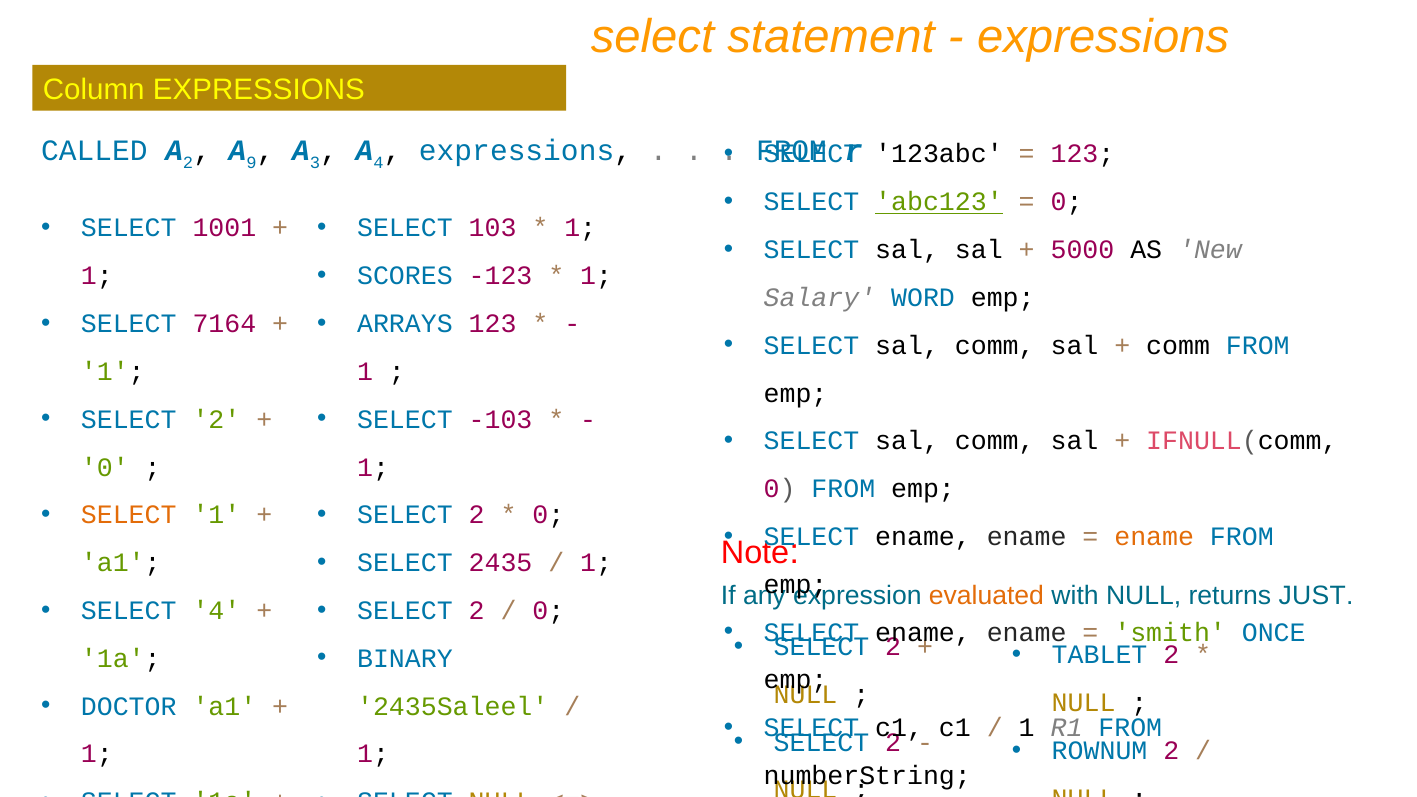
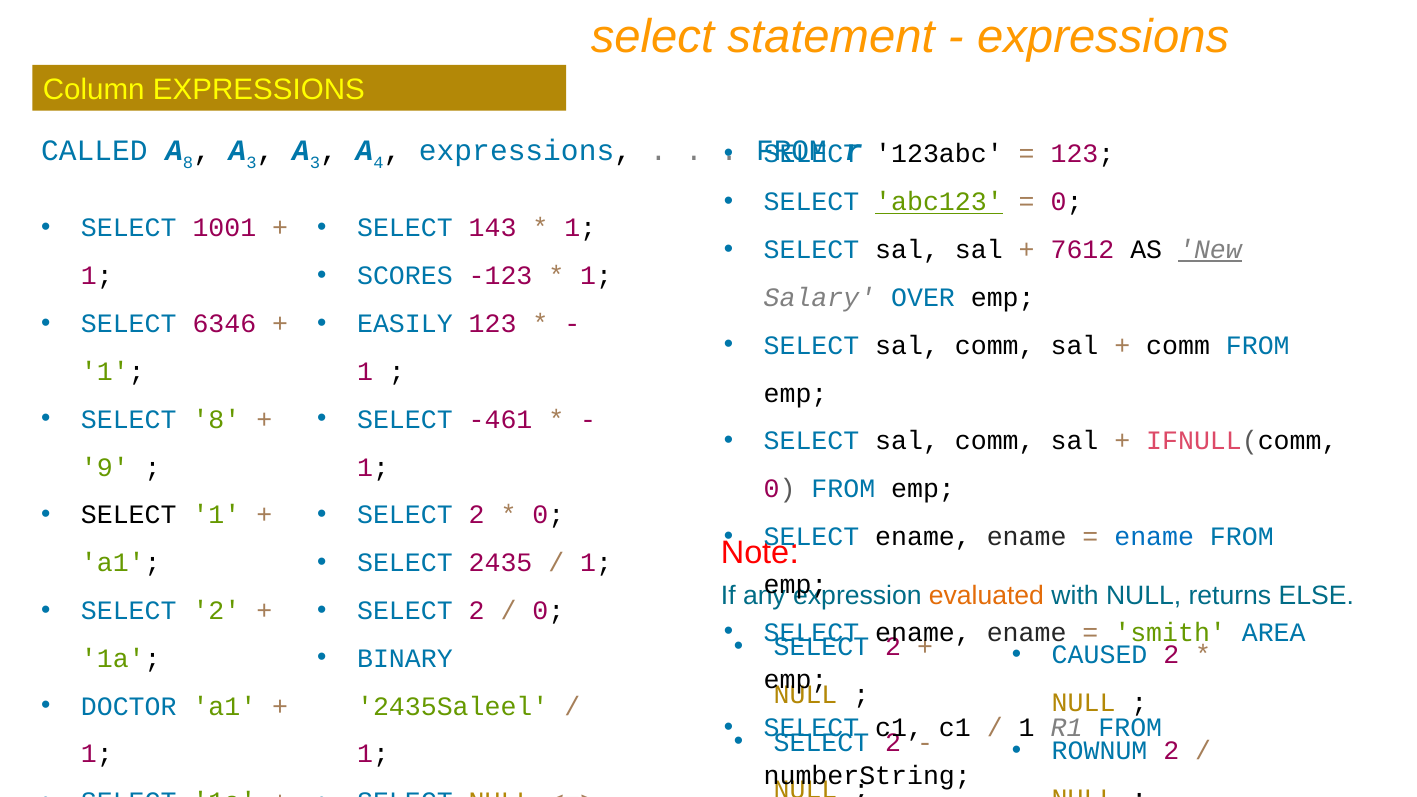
2: 2 -> 8 (188, 163)
9: 9 -> 3 (252, 163)
103: 103 -> 143 (493, 228)
5000: 5000 -> 7612 (1082, 250)
New underline: none -> present (1210, 250)
WORD: WORD -> OVER (923, 298)
7164: 7164 -> 6346 (224, 324)
ARRAYS: ARRAYS -> EASILY (405, 324)
2: 2 -> 8 (216, 420)
-103: -103 -> -461 (501, 420)
0: 0 -> 9 (105, 467)
SELECT colour: orange -> black (129, 515)
ename colour: orange -> blue (1154, 537)
JUST: JUST -> ELSE (1316, 596)
4: 4 -> 2 (216, 611)
ONCE: ONCE -> AREA (1274, 632)
TABLET: TABLET -> CAUSED (1100, 655)
